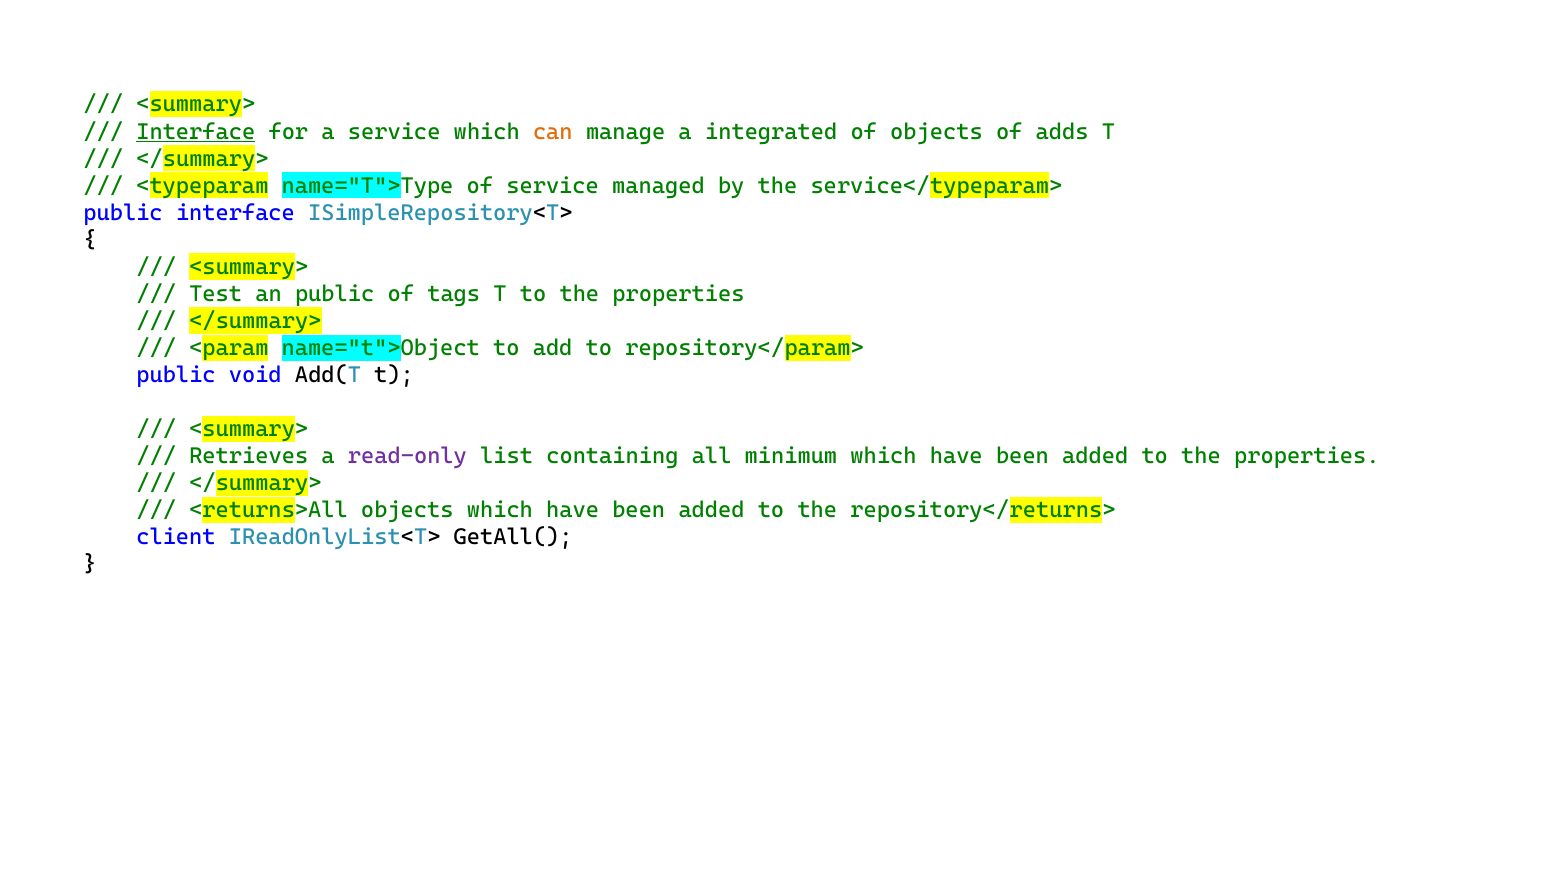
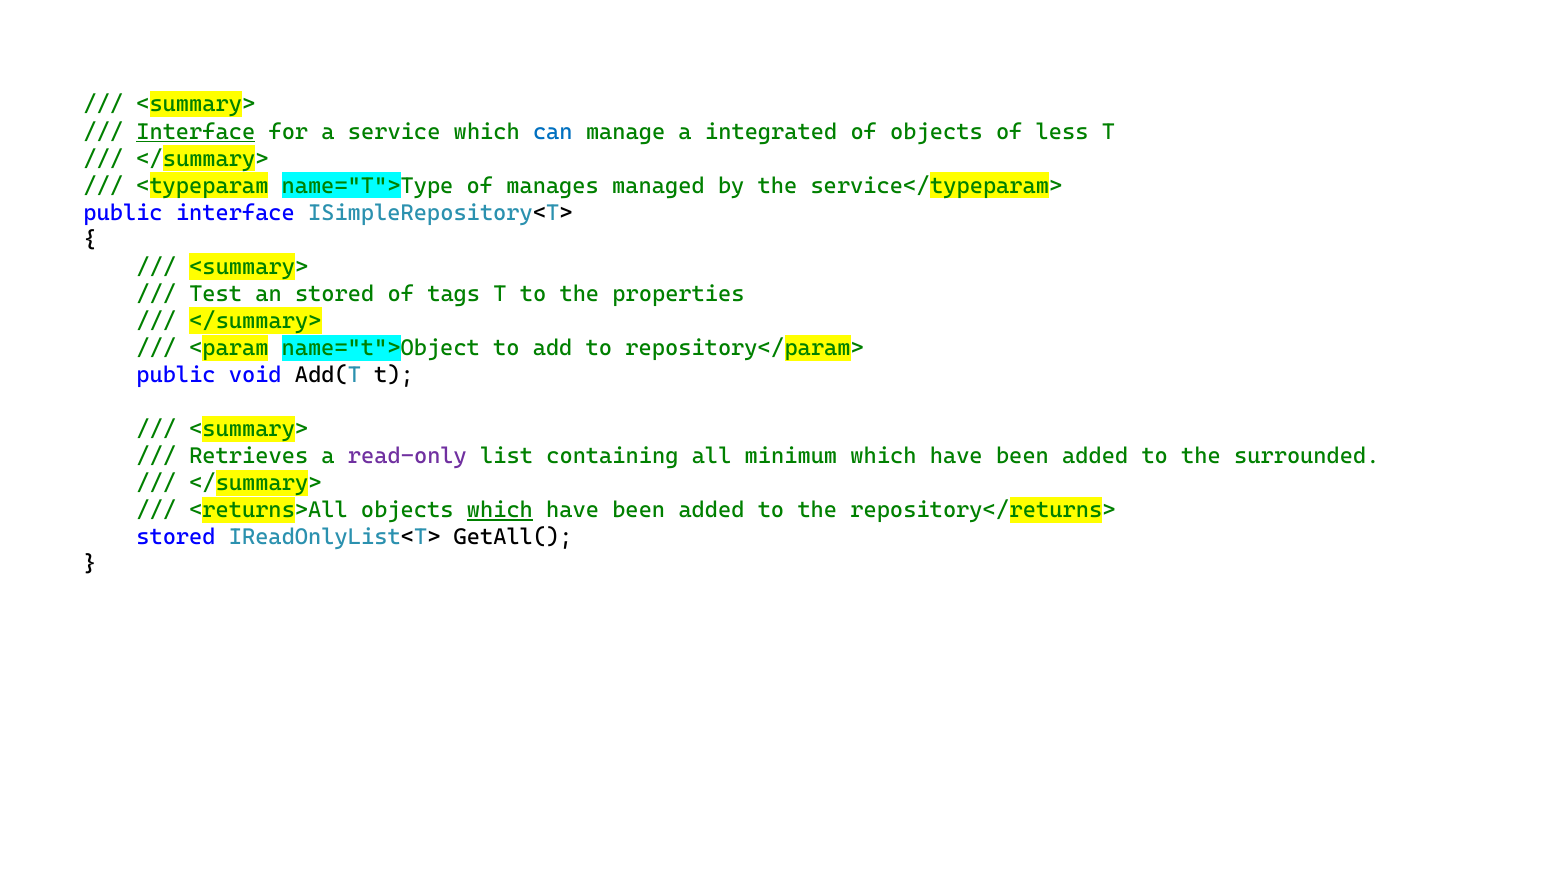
can colour: orange -> blue (553, 132)
adds: adds -> less (1062, 132)
of service: service -> manages (553, 186)
an public: public -> stored (335, 294)
added to the properties: properties -> surrounded (1307, 456)
which underline: none -> present (500, 510)
client: client -> stored (176, 537)
